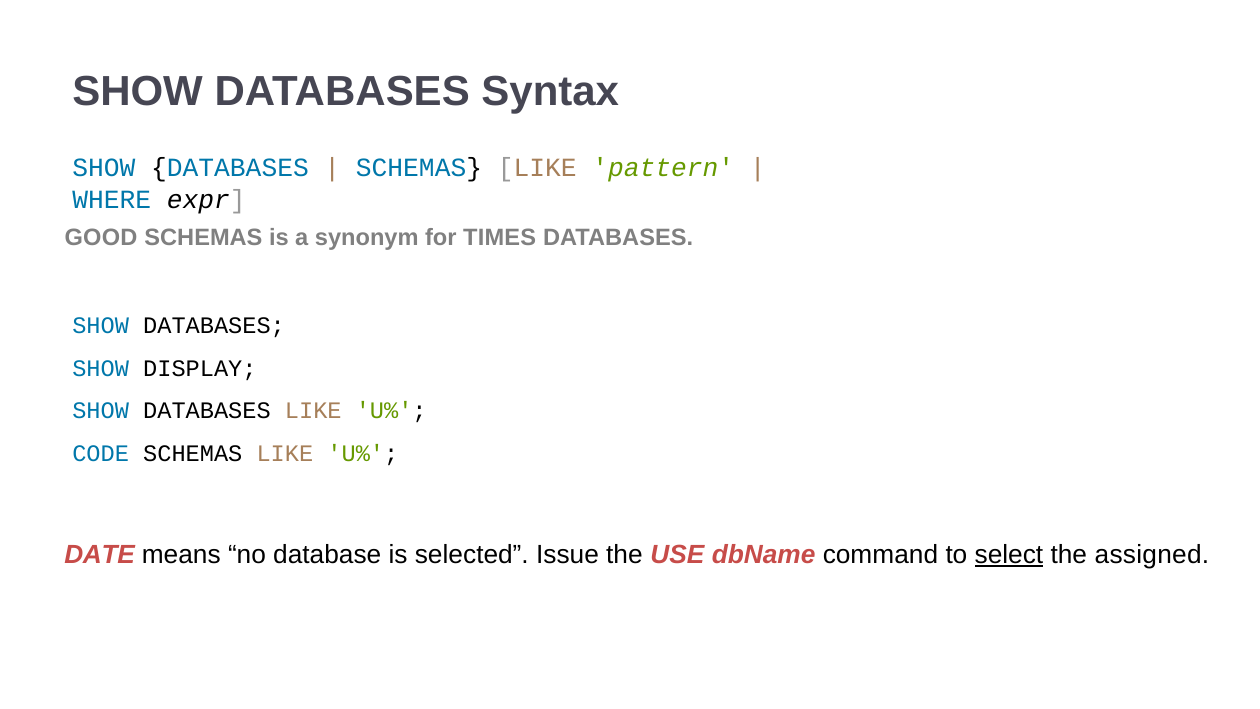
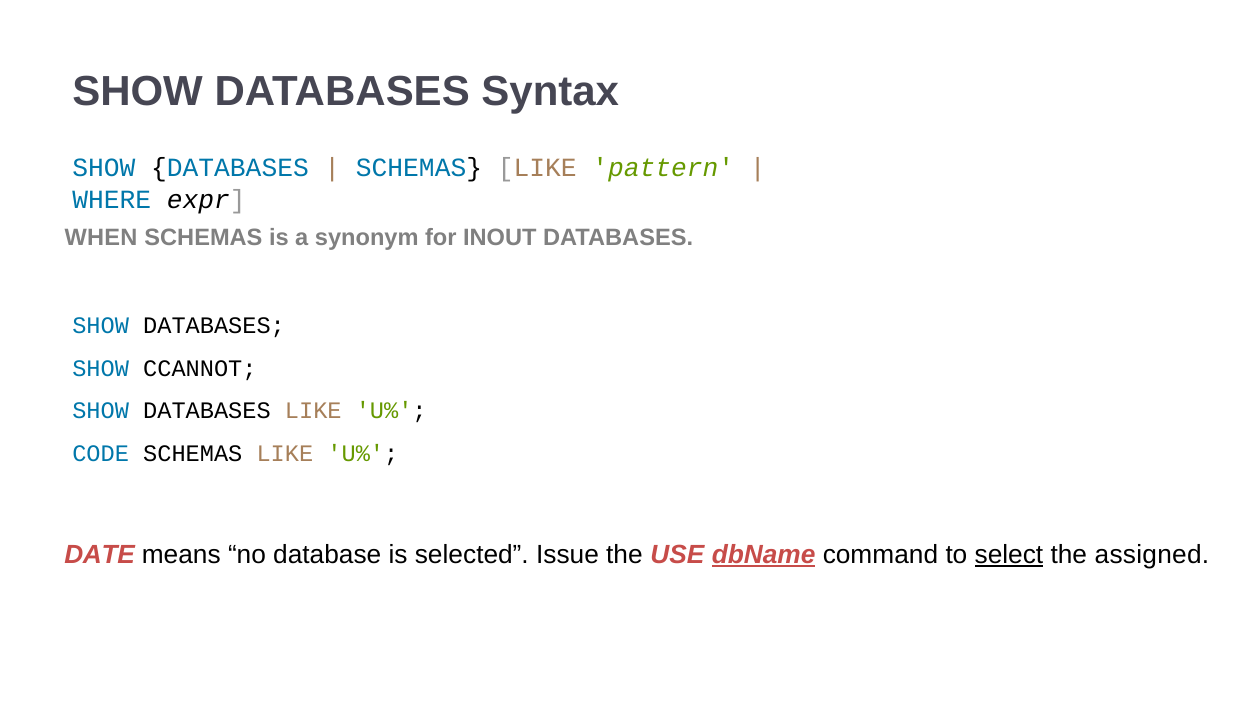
GOOD: GOOD -> WHEN (101, 238)
TIMES: TIMES -> INOUT (500, 238)
DISPLAY: DISPLAY -> CCANNOT (200, 369)
dbName underline: none -> present (764, 555)
